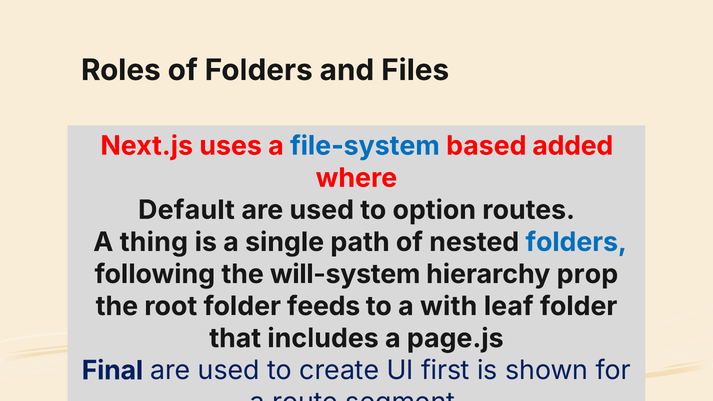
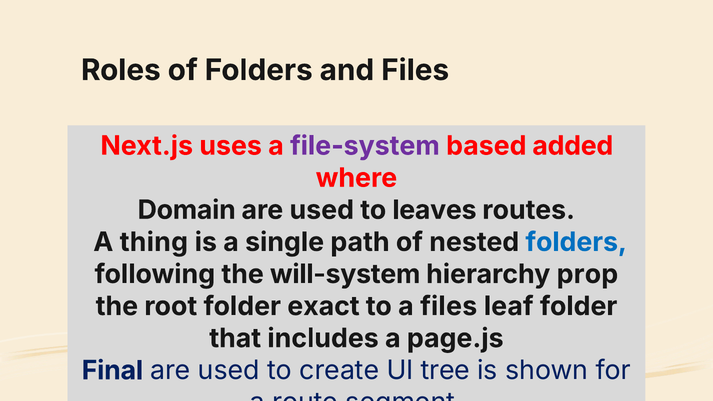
file-system colour: blue -> purple (365, 146)
Default: Default -> Domain (187, 210)
option: option -> leaves (434, 210)
feeds: feeds -> exact (323, 306)
a with: with -> files (449, 306)
first: first -> tree (445, 370)
